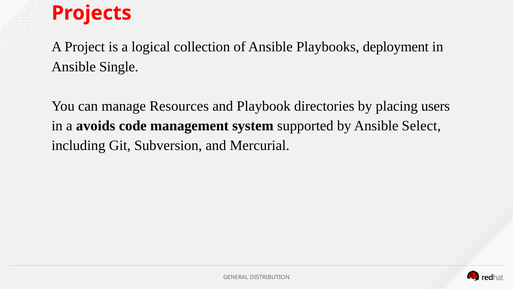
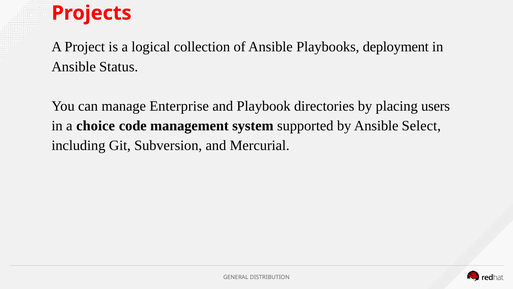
Single: Single -> Status (119, 67)
Resources: Resources -> Enterprise (179, 106)
avoids: avoids -> choice (96, 126)
